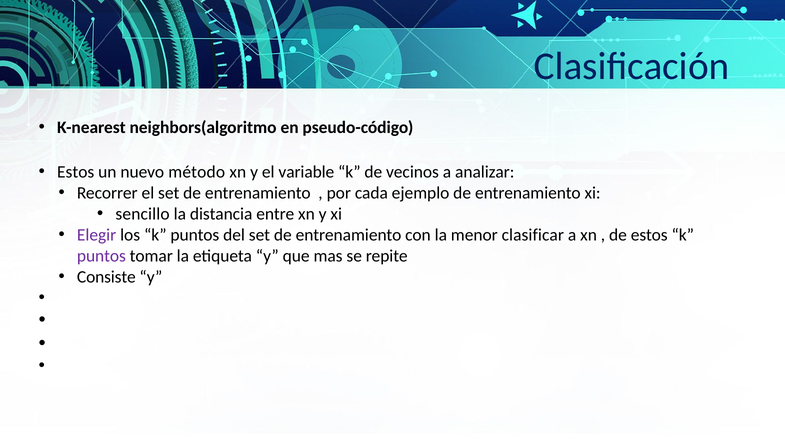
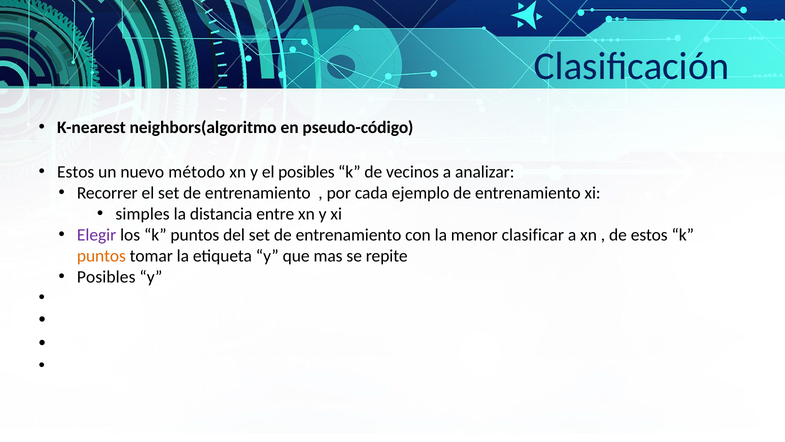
el variable: variable -> posibles (306, 172)
sencillo: sencillo -> simples (143, 214)
puntos colour: purple -> orange (101, 256)
Consiste: Consiste -> Posibles (106, 277)
